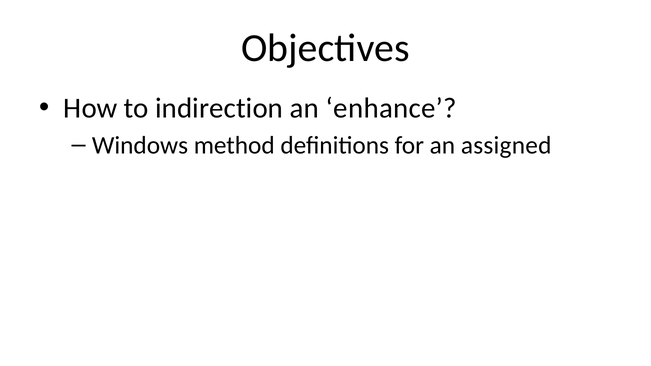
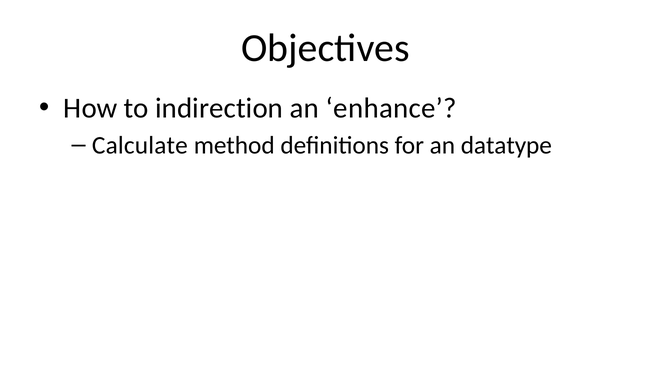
Windows: Windows -> Calculate (140, 145)
assigned: assigned -> datatype (506, 145)
